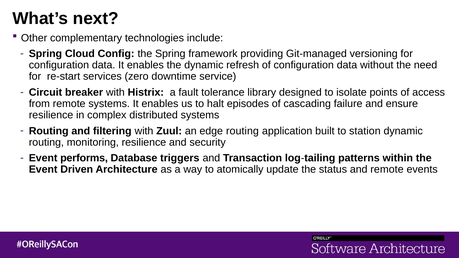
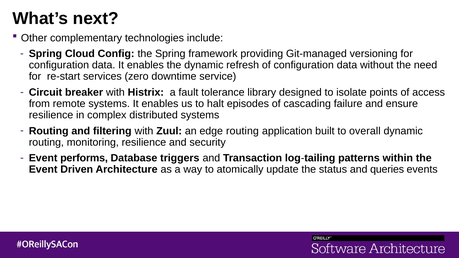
station: station -> overall (365, 131)
and remote: remote -> queries (387, 170)
